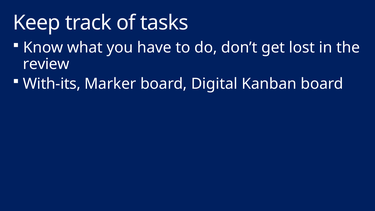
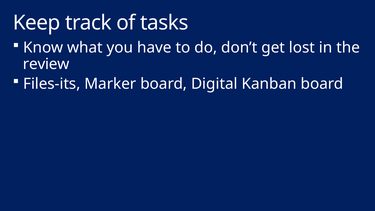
With-its: With-its -> Files-its (52, 84)
